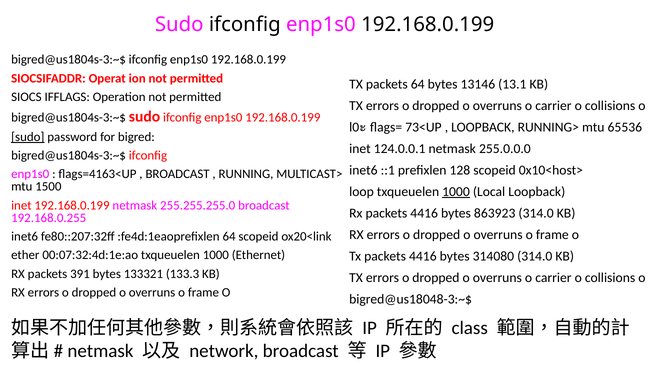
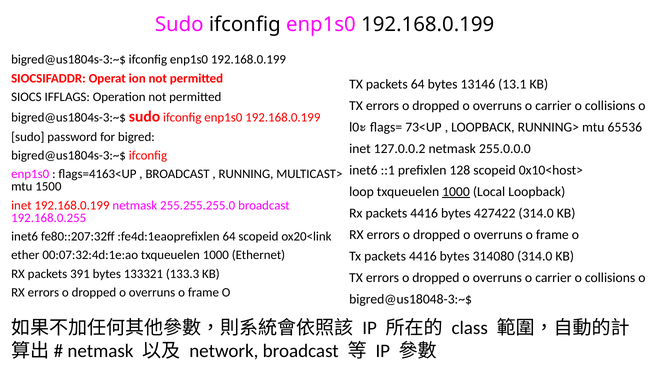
sudo underline: present -> none (28, 137)
124.0.0.1: 124.0.0.1 -> 127.0.0.2 (400, 149)
863923: 863923 -> 427422 (495, 213)
